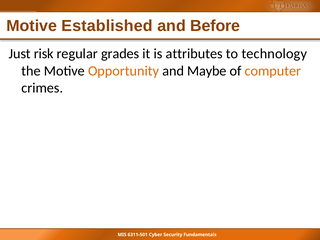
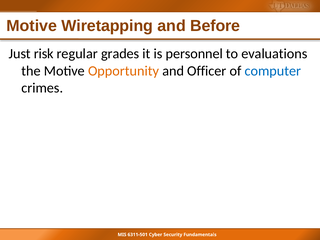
Established: Established -> Wiretapping (107, 26)
attributes: attributes -> personnel (194, 54)
technology: technology -> evaluations (274, 54)
Maybe: Maybe -> Officer (207, 71)
computer colour: orange -> blue (273, 71)
